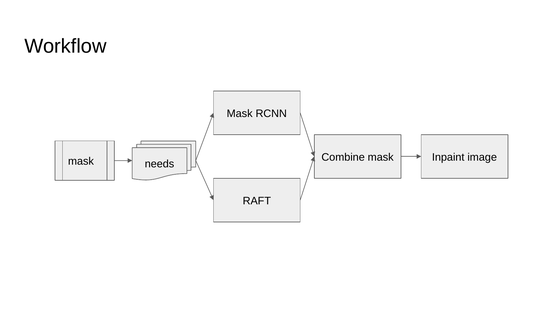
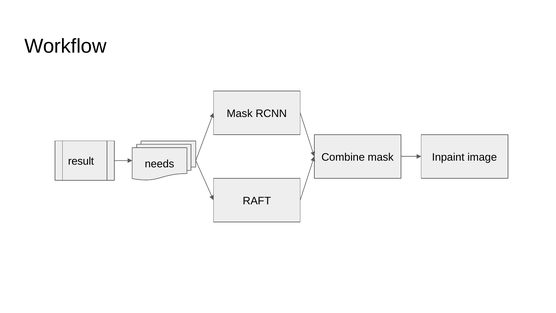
mask: mask -> result (81, 161)
